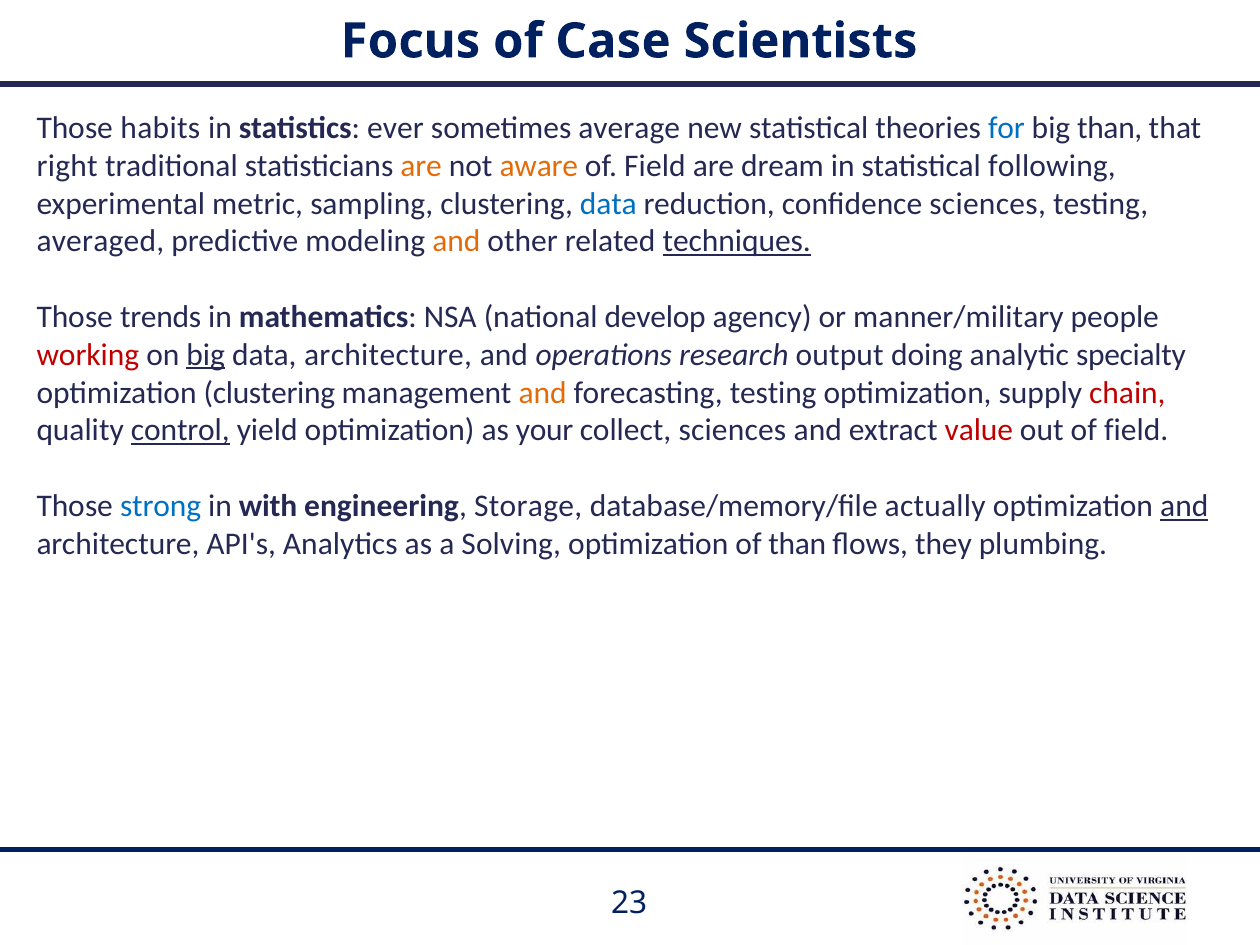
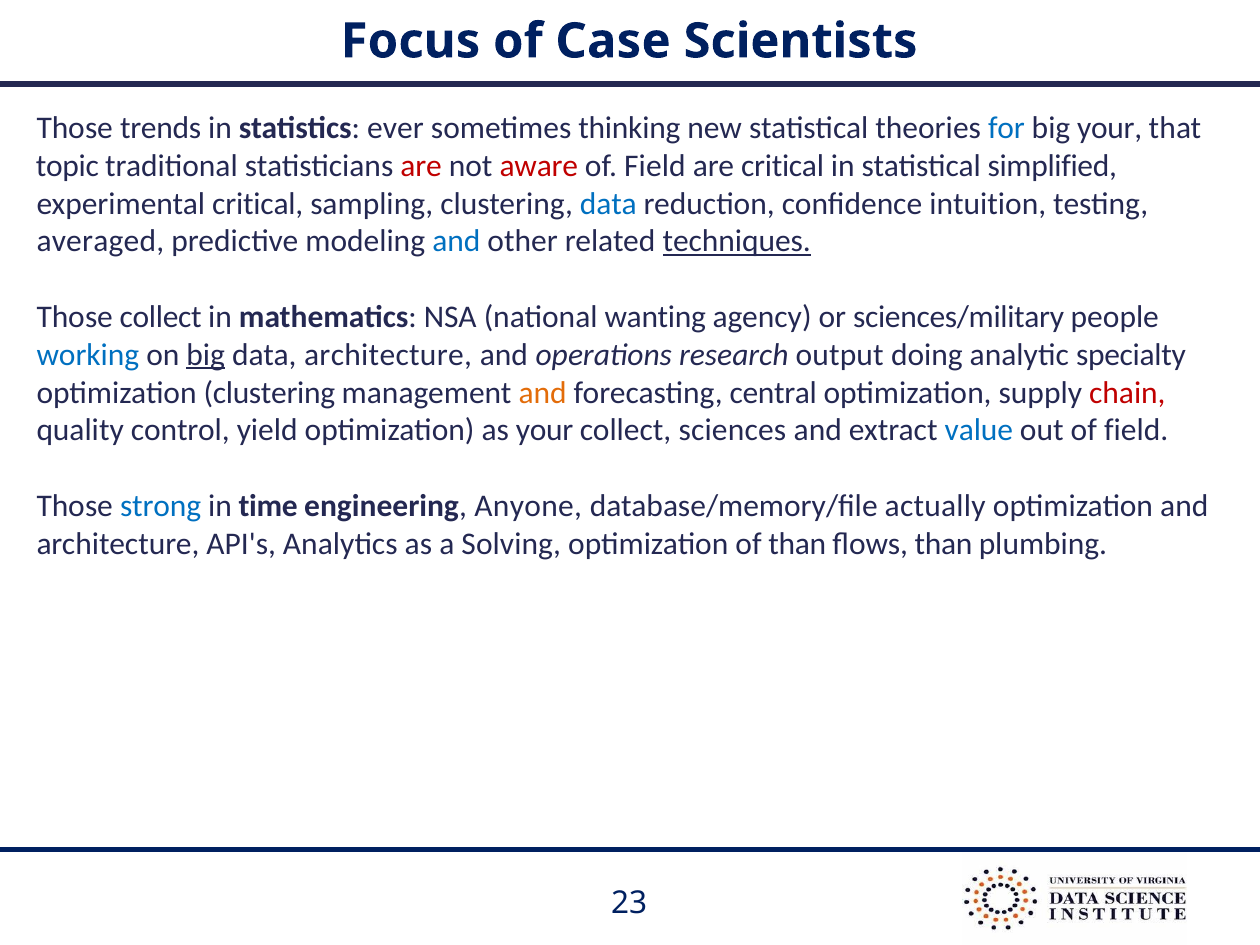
habits: habits -> trends (161, 128)
average: average -> thinking (629, 128)
big than: than -> your (1110, 128)
right: right -> topic (67, 166)
are colour: orange -> red (421, 166)
aware colour: orange -> red (539, 166)
are dream: dream -> critical (783, 166)
following: following -> simplified (1052, 166)
experimental metric: metric -> critical (258, 204)
confidence sciences: sciences -> intuition (988, 204)
and colour: orange -> blue (456, 241)
Those trends: trends -> collect (161, 317)
develop: develop -> wanting (655, 317)
manner/military: manner/military -> sciences/military (959, 317)
working colour: red -> blue (88, 355)
forecasting testing: testing -> central (773, 393)
control underline: present -> none (180, 430)
value colour: red -> blue (979, 430)
with: with -> time (268, 506)
Storage: Storage -> Anyone (528, 506)
and underline: present -> none (1184, 506)
flows they: they -> than (944, 544)
